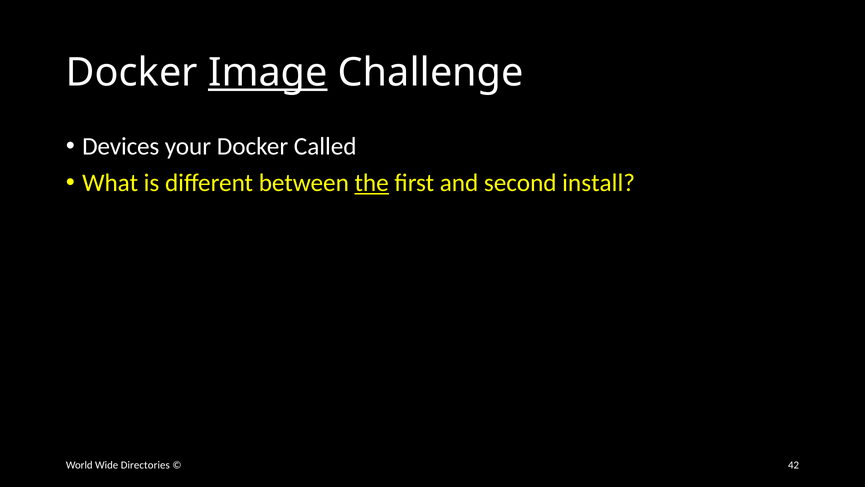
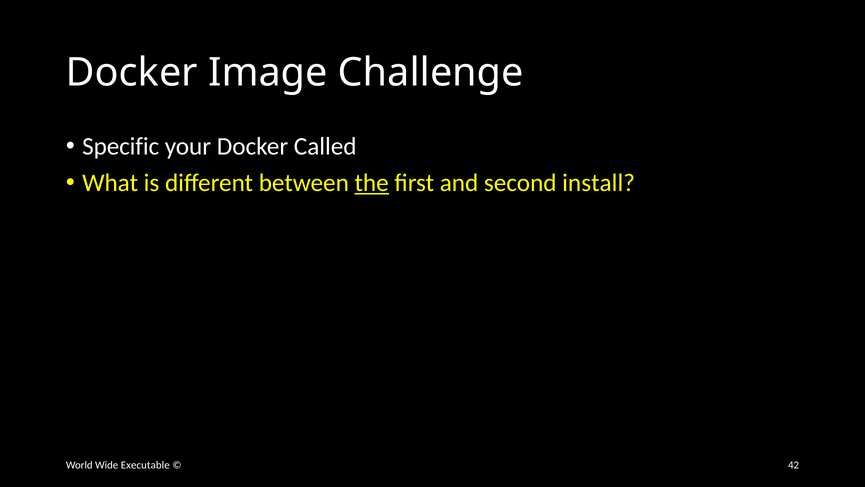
Image underline: present -> none (268, 73)
Devices: Devices -> Specific (121, 146)
Directories: Directories -> Executable (145, 465)
